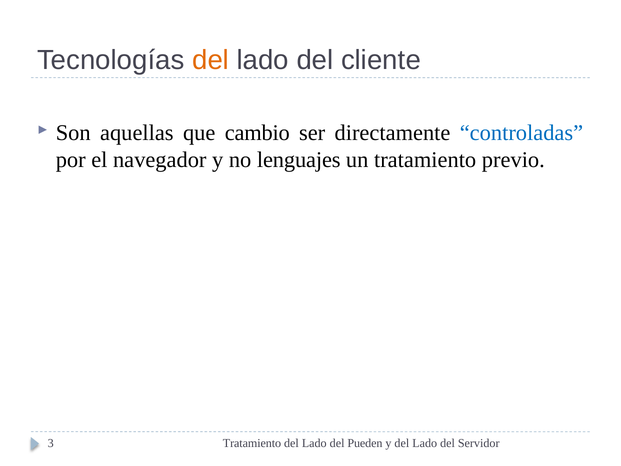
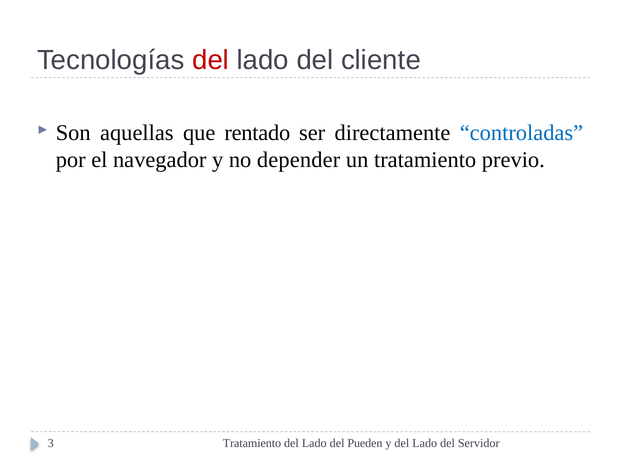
del colour: orange -> red (211, 60)
cambio: cambio -> rentado (257, 133)
lenguajes: lenguajes -> depender (299, 160)
